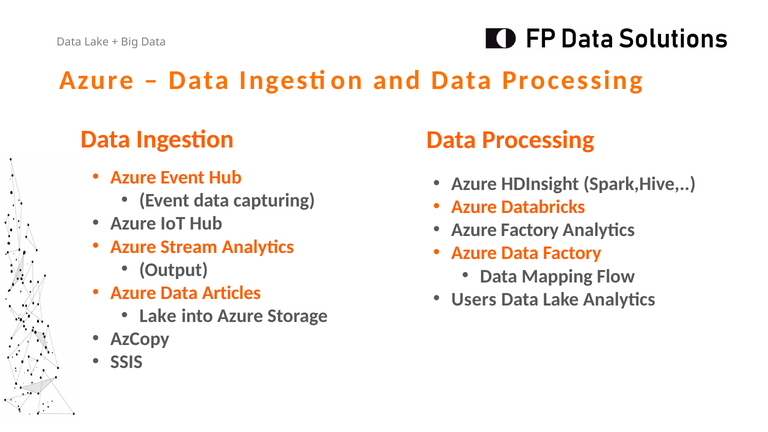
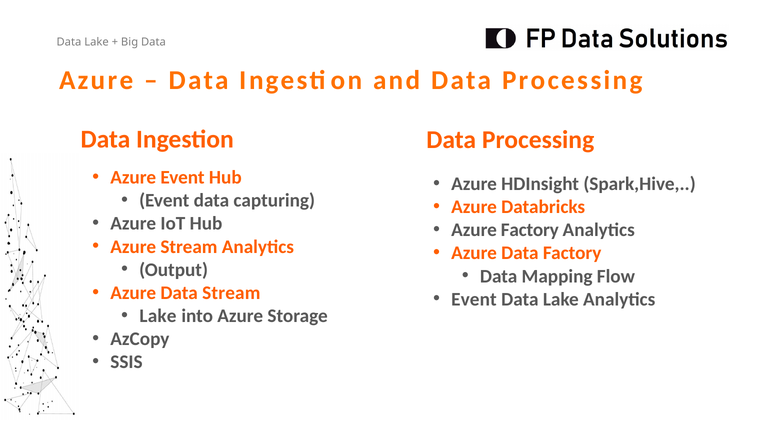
Data Articles: Articles -> Stream (231, 293)
Users: Users -> Event (474, 299)
